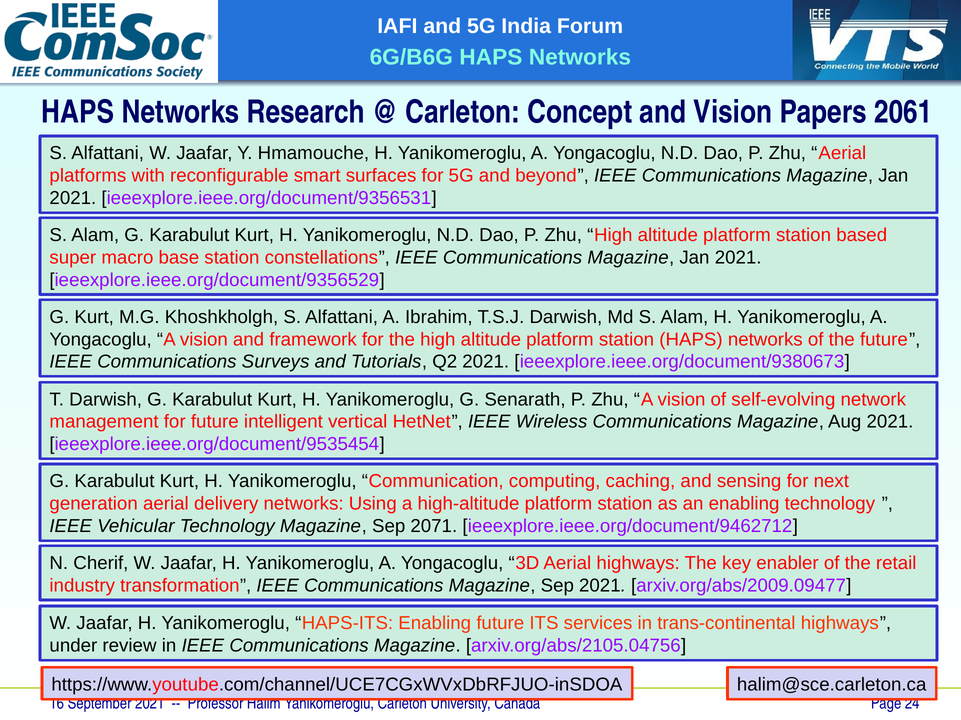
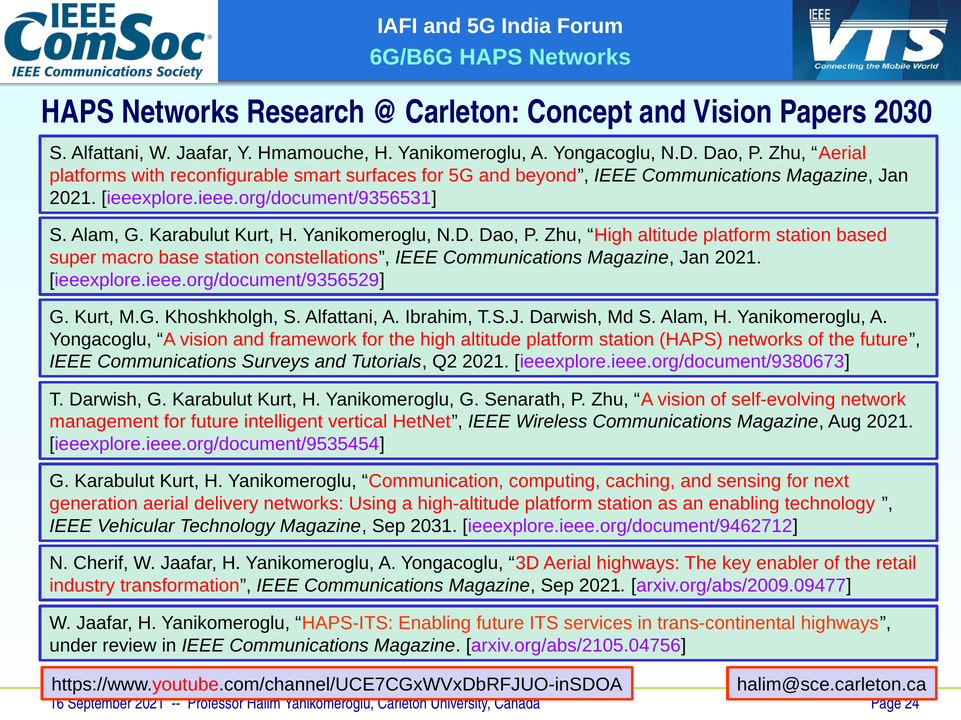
2061: 2061 -> 2030 (903, 112)
2071: 2071 -> 2031 (434, 527)
